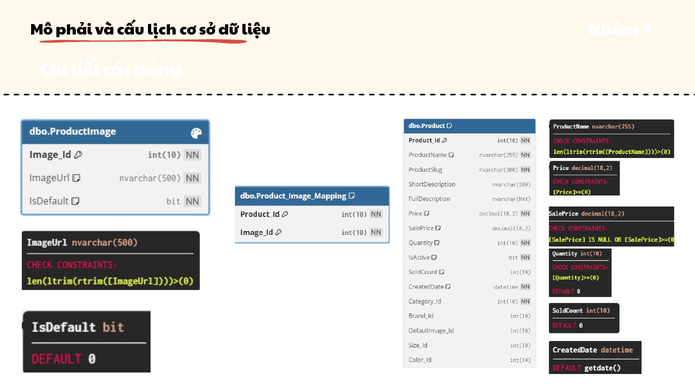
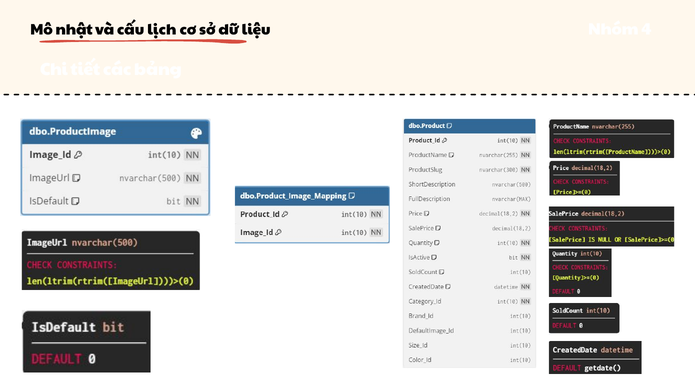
phải: phải -> nhật (74, 30)
